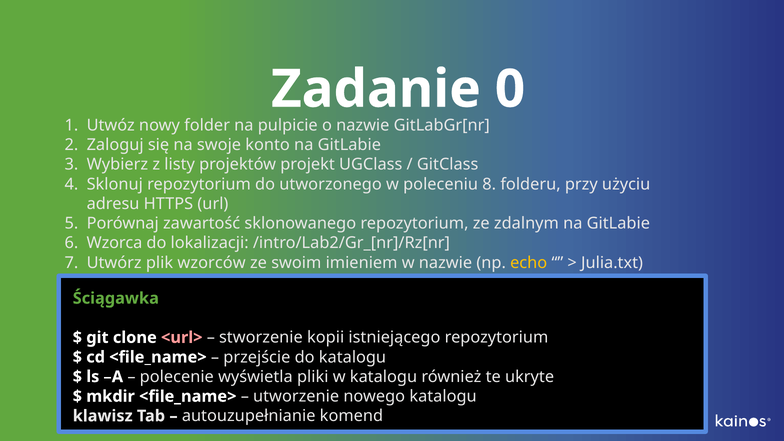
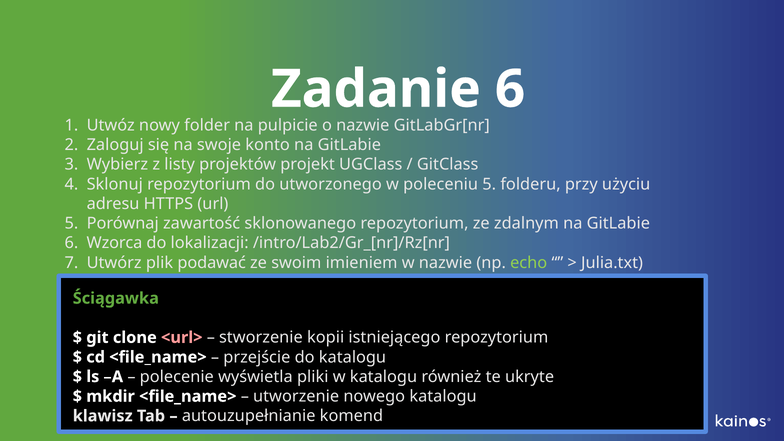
0: 0 -> 6 (510, 89)
poleceniu 8: 8 -> 5 (489, 184)
wzorców: wzorców -> podawać (212, 263)
echo colour: yellow -> light green (529, 263)
